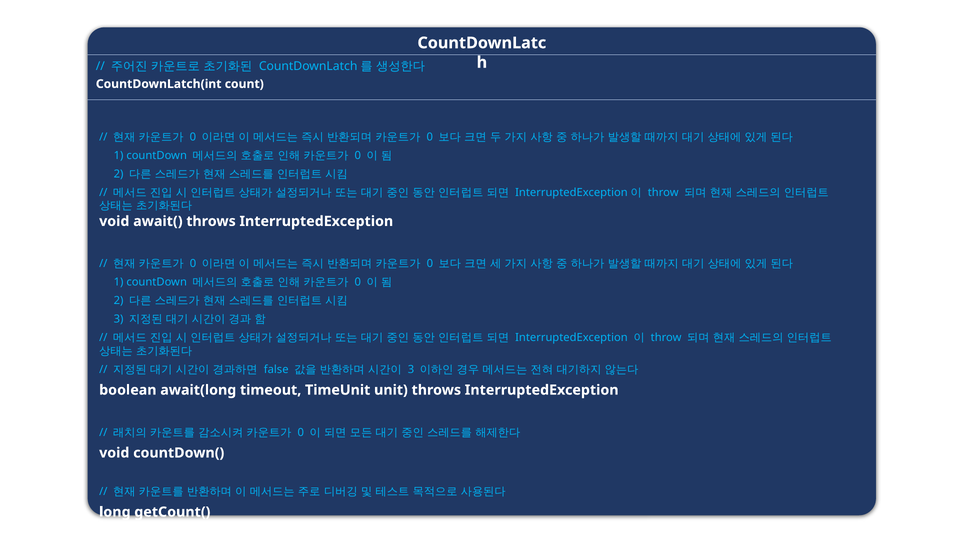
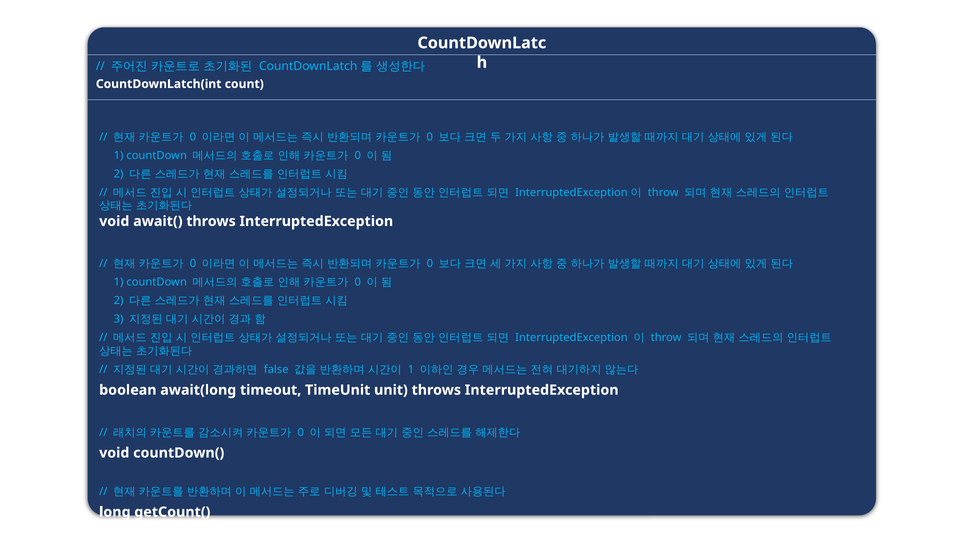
3: 3 -> 1 (411, 369)
